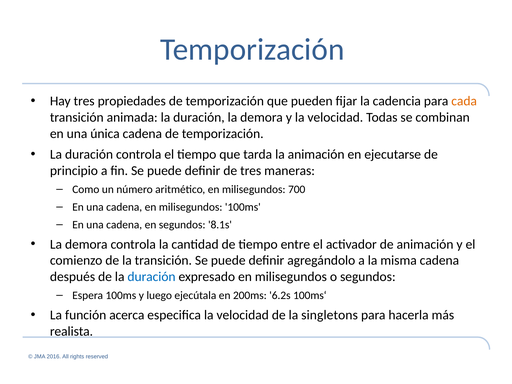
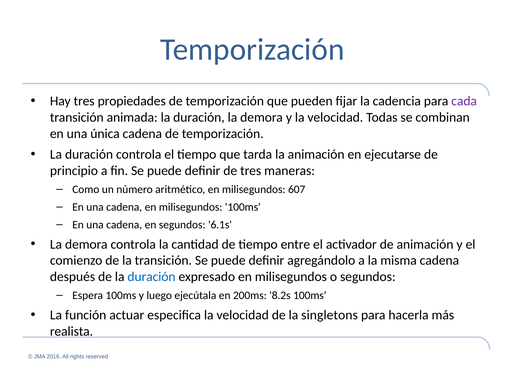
cada colour: orange -> purple (464, 101)
700: 700 -> 607 (297, 189)
8.1s: 8.1s -> 6.1s (220, 225)
6.2s: 6.2s -> 8.2s (280, 295)
acerca: acerca -> actuar (127, 315)
